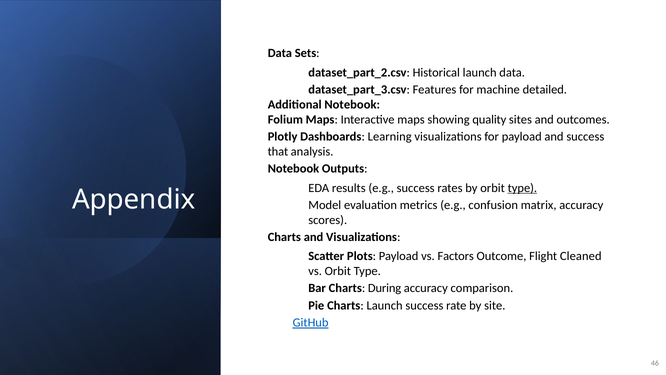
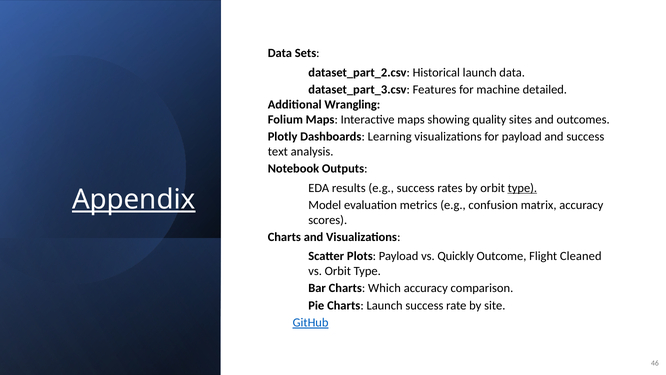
Additional Notebook: Notebook -> Wrangling (352, 104)
that: that -> text (278, 151)
Appendix underline: none -> present (134, 199)
Factors: Factors -> Quickly (456, 256)
During: During -> Which (384, 288)
